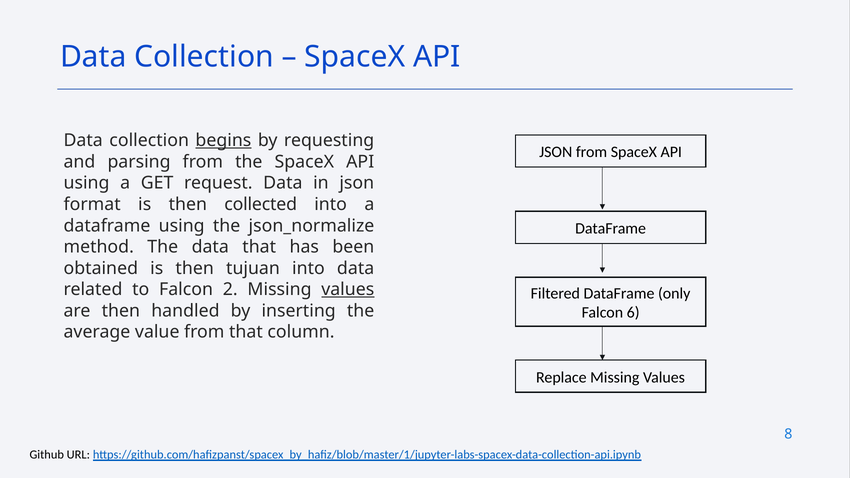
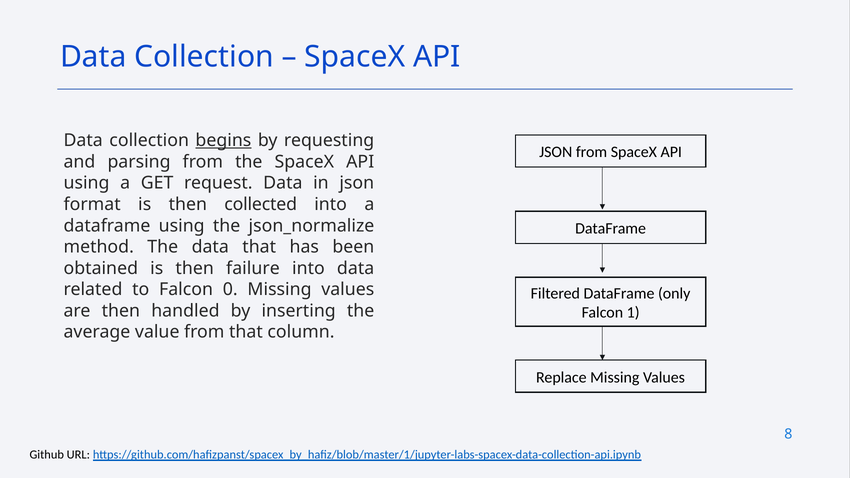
tujuan: tujuan -> failure (253, 268)
2: 2 -> 0 (230, 290)
values underline: present -> none (348, 290)
6: 6 -> 1 (633, 313)
